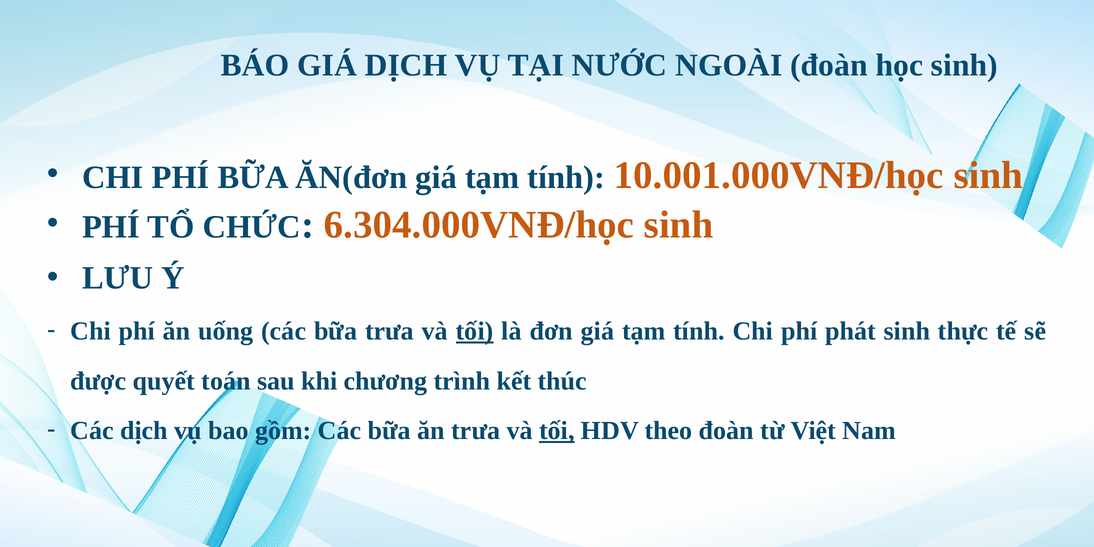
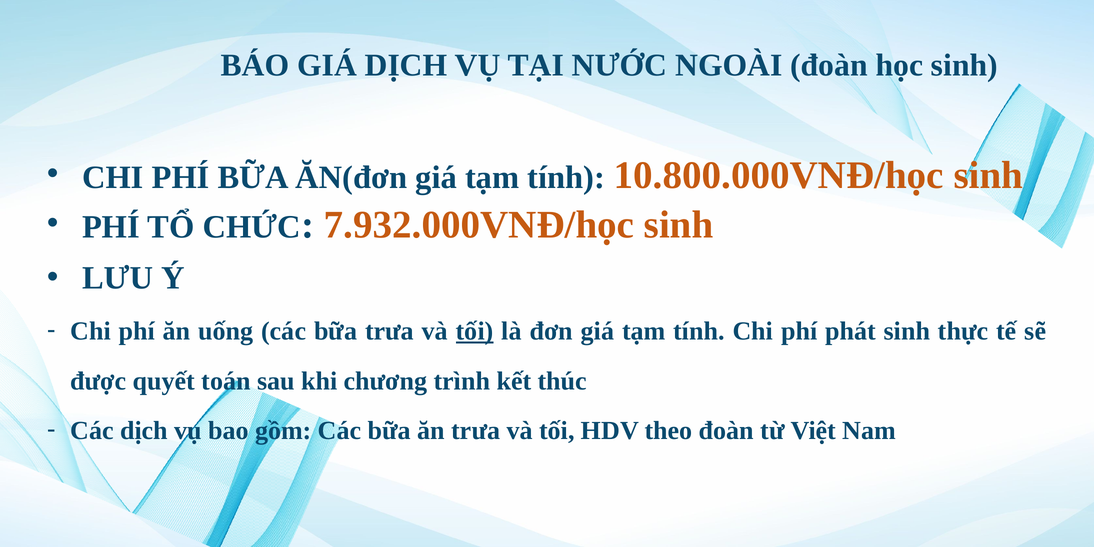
10.001.000VNĐ/học: 10.001.000VNĐ/học -> 10.800.000VNĐ/học (779, 175)
6.304.000VNĐ/học: 6.304.000VNĐ/học -> 7.932.000VNĐ/học (479, 225)
tối underline: present -> none (557, 431)
